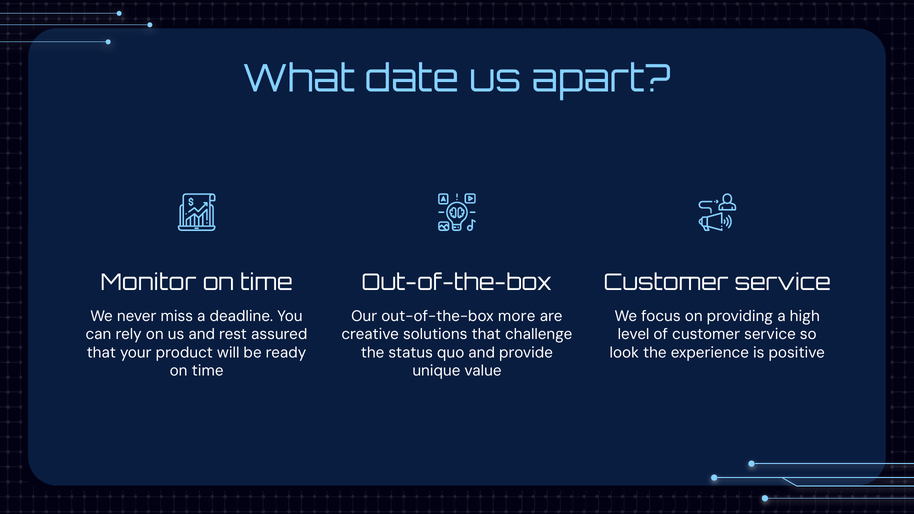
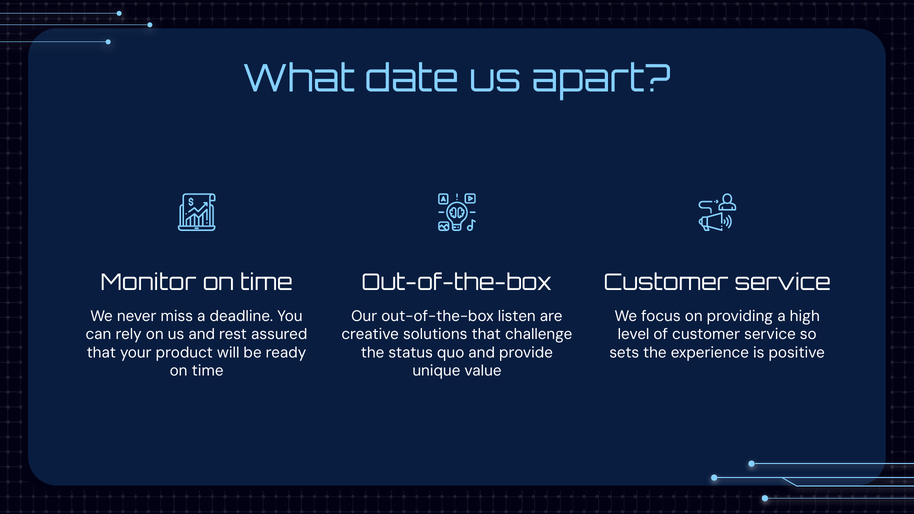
more: more -> listen (517, 316)
look: look -> sets (624, 353)
